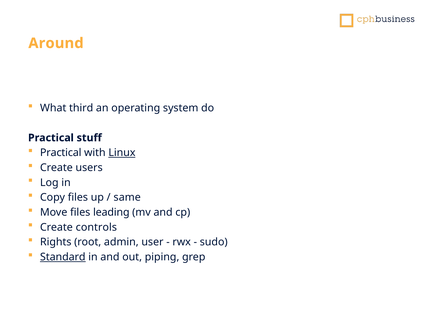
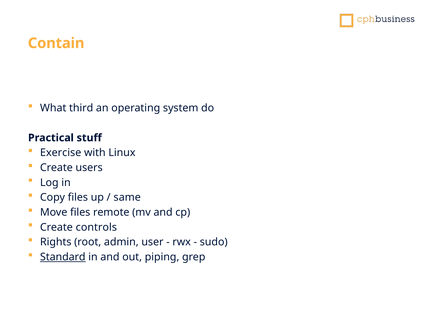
Around: Around -> Contain (56, 43)
Practical: Practical -> Exercise (61, 153)
Linux underline: present -> none (122, 153)
leading: leading -> remote (111, 212)
